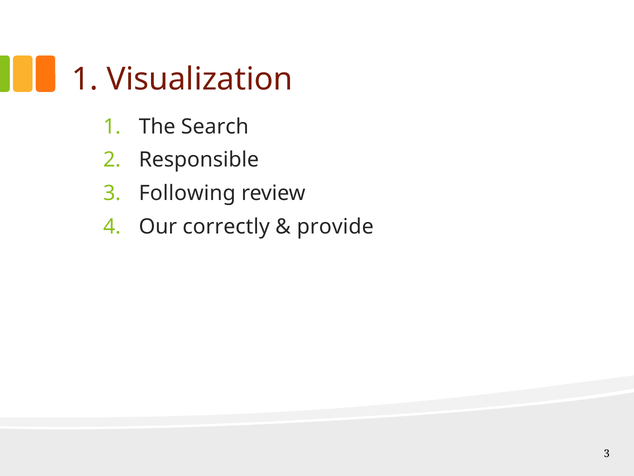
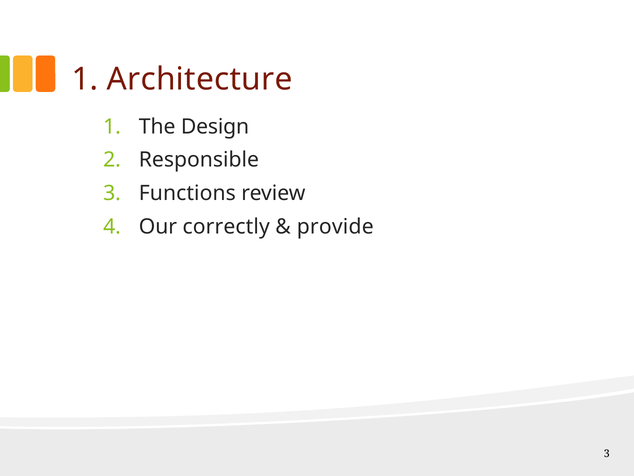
Visualization: Visualization -> Architecture (200, 79)
Search: Search -> Design (215, 126)
Following: Following -> Functions (187, 193)
